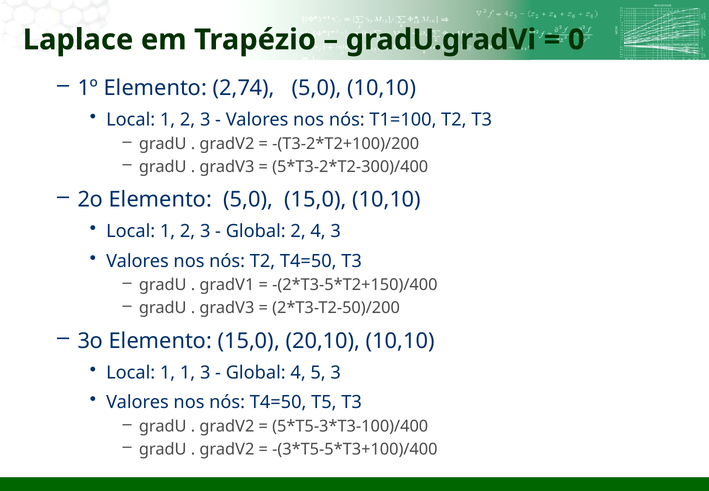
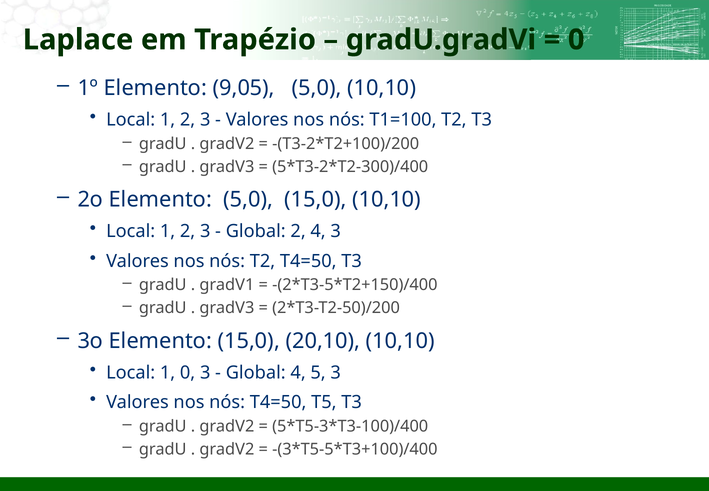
2,74: 2,74 -> 9,05 (244, 88)
1 1: 1 -> 0 (188, 372)
